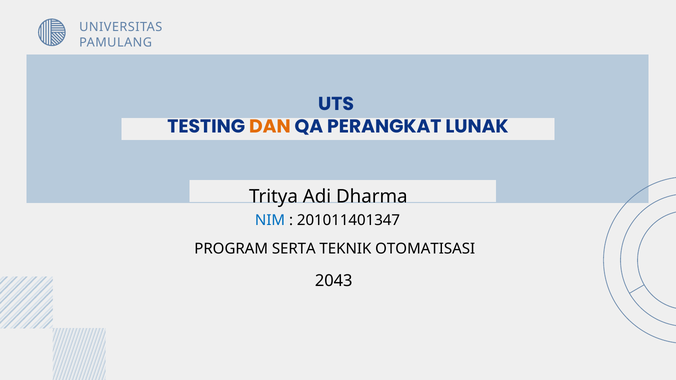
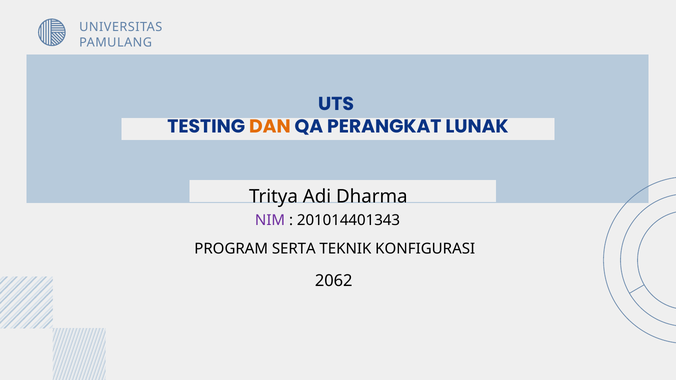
NIM colour: blue -> purple (270, 220)
201011401347: 201011401347 -> 201014401343 (348, 220)
OTOMATISASI: OTOMATISASI -> KONFIGURASI (425, 249)
2043: 2043 -> 2062 (334, 281)
